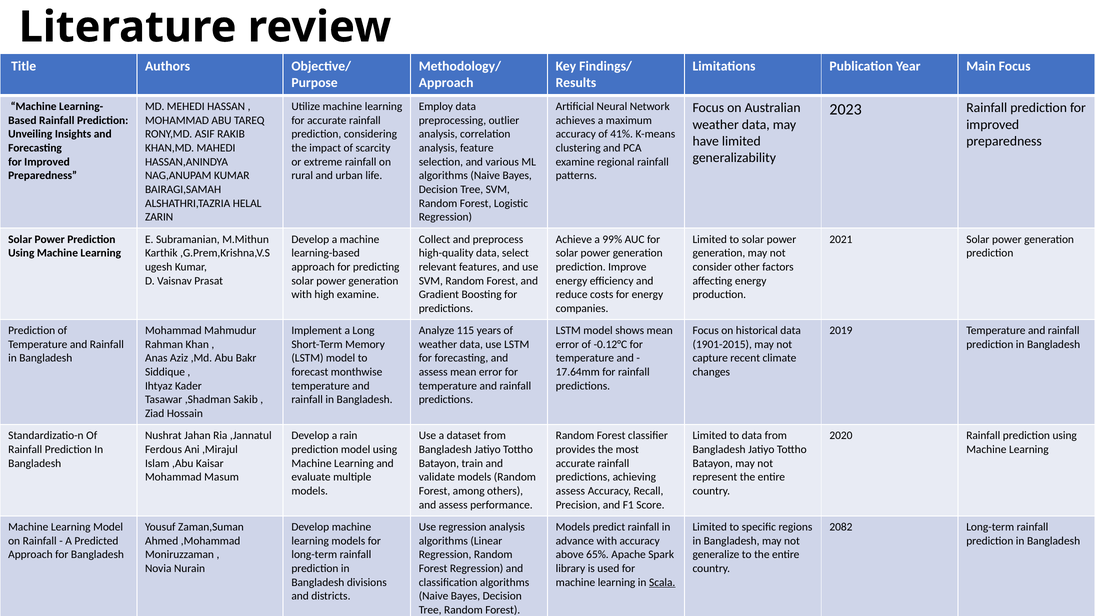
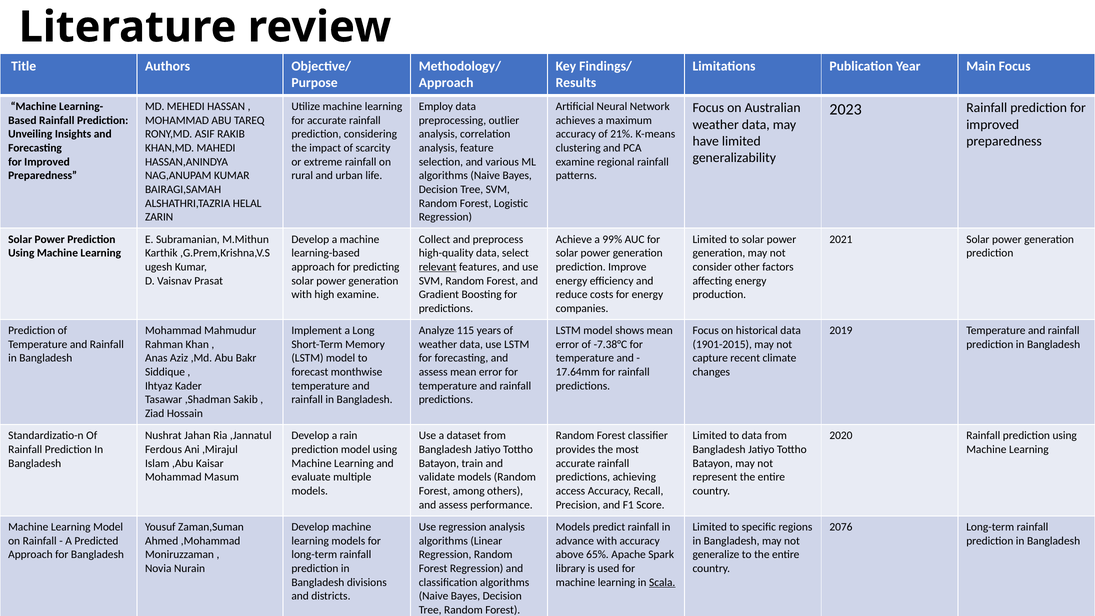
41%: 41% -> 21% (622, 134)
relevant underline: none -> present (438, 267)
-0.12°C: -0.12°C -> -7.38°C (610, 344)
assess: assess -> access (570, 491)
2082: 2082 -> 2076 (841, 527)
